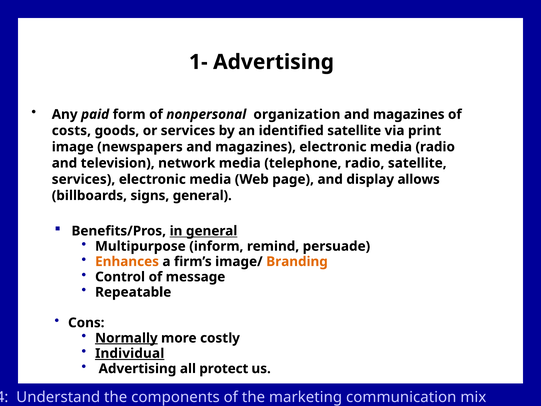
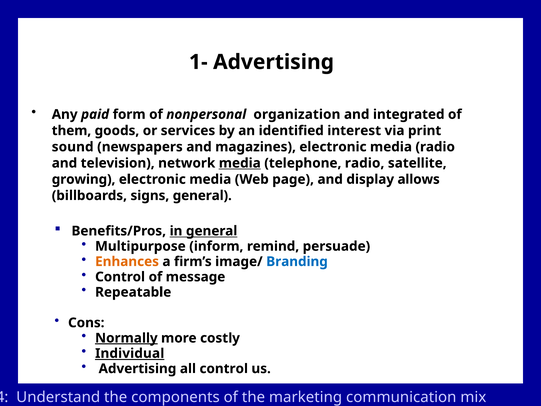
magazines: magazines -> integrated (409, 114)
costs: costs -> them (71, 131)
identified satellite: satellite -> interest (354, 131)
image: image -> sound (73, 147)
media underline: none -> present (240, 163)
services: services -> growing (84, 179)
Branding colour: orange -> blue (297, 261)
all protect: protect -> control (224, 368)
